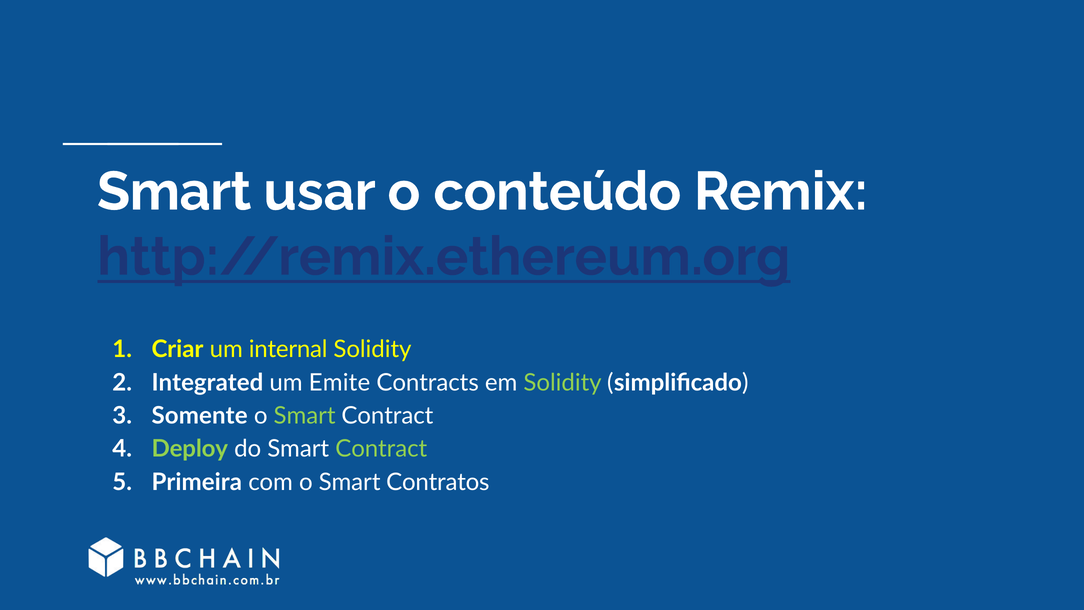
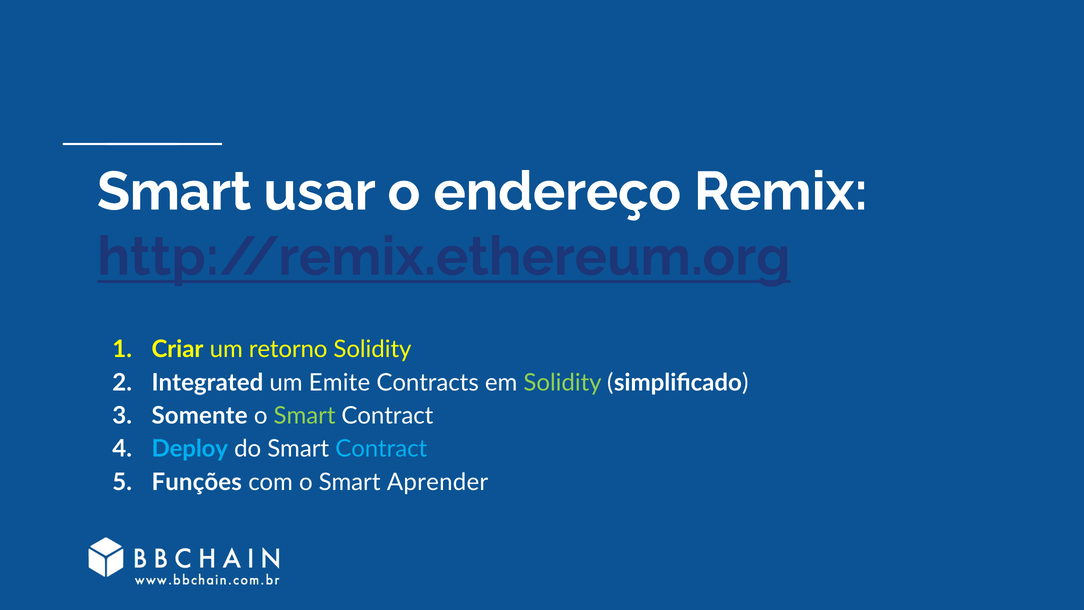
conteúdo: conteúdo -> endereço (557, 192)
internal: internal -> retorno (288, 349)
Deploy colour: light green -> light blue (190, 449)
Contract colour: light green -> light blue (381, 449)
Primeira: Primeira -> Funções (197, 482)
Contratos: Contratos -> Aprender (438, 482)
